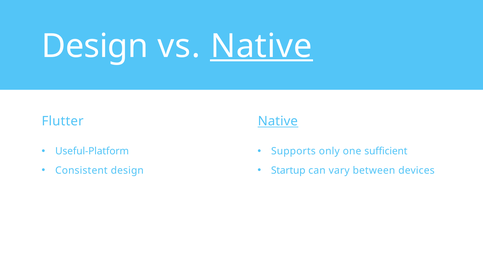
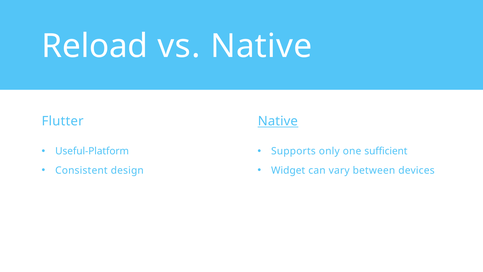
Design: Design -> Reload (95, 46)
Native underline: present -> none (261, 46)
Startup: Startup -> Widget (288, 170)
